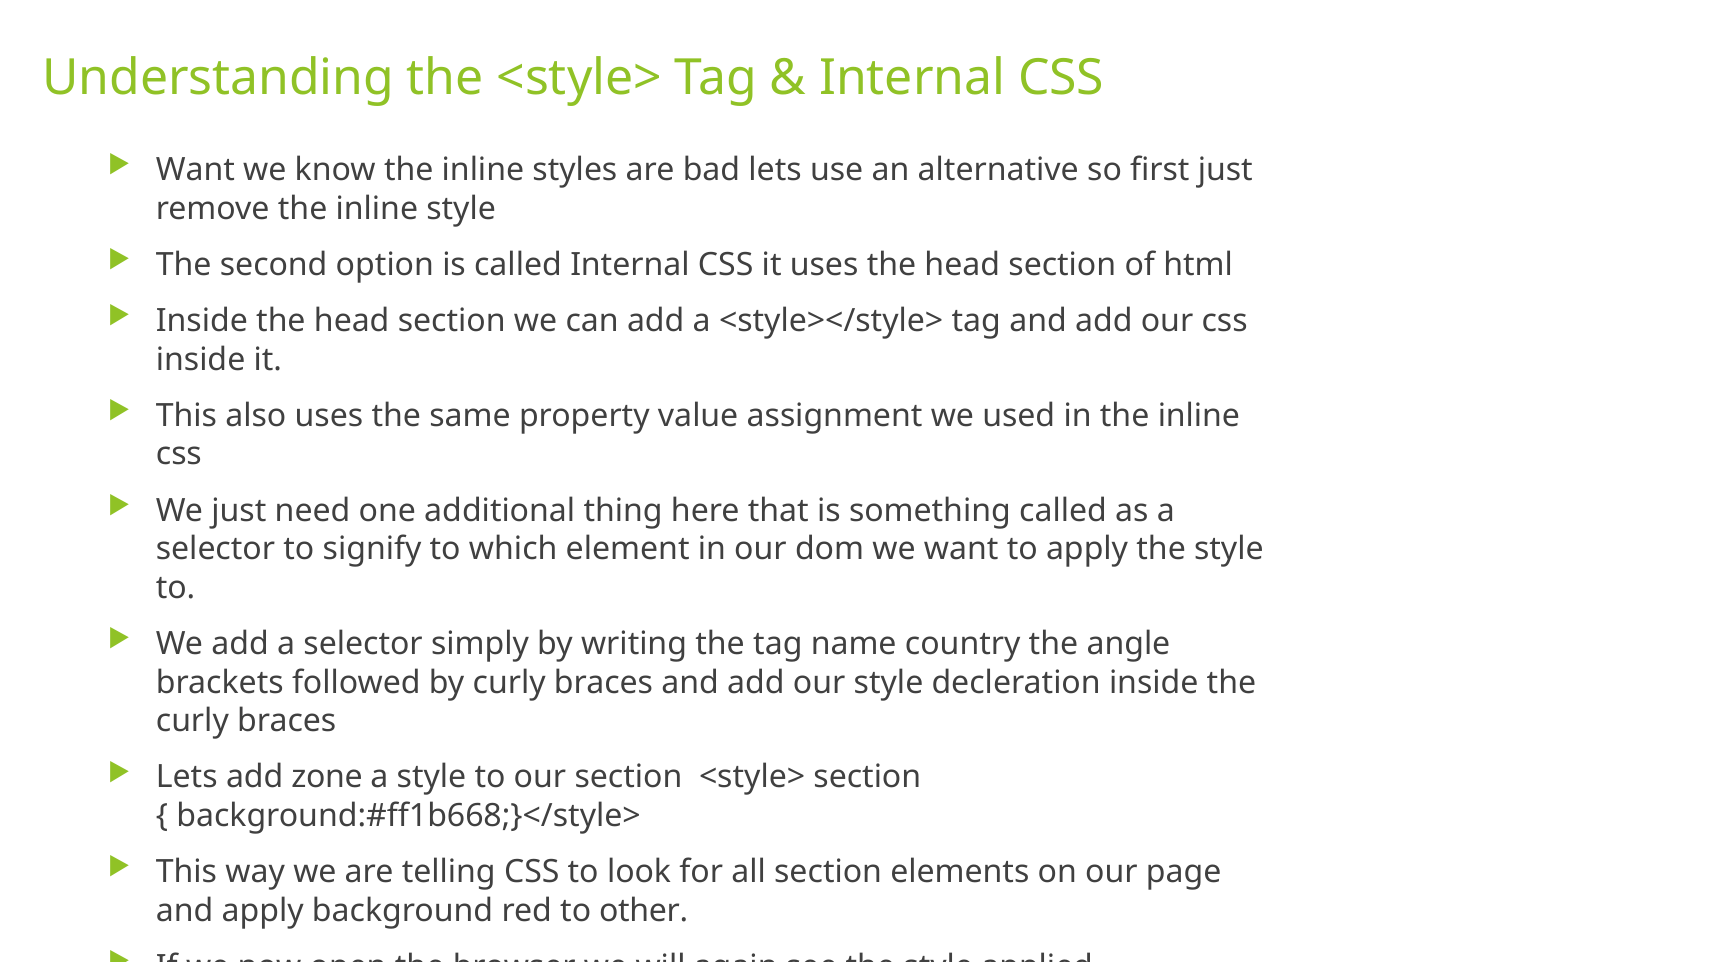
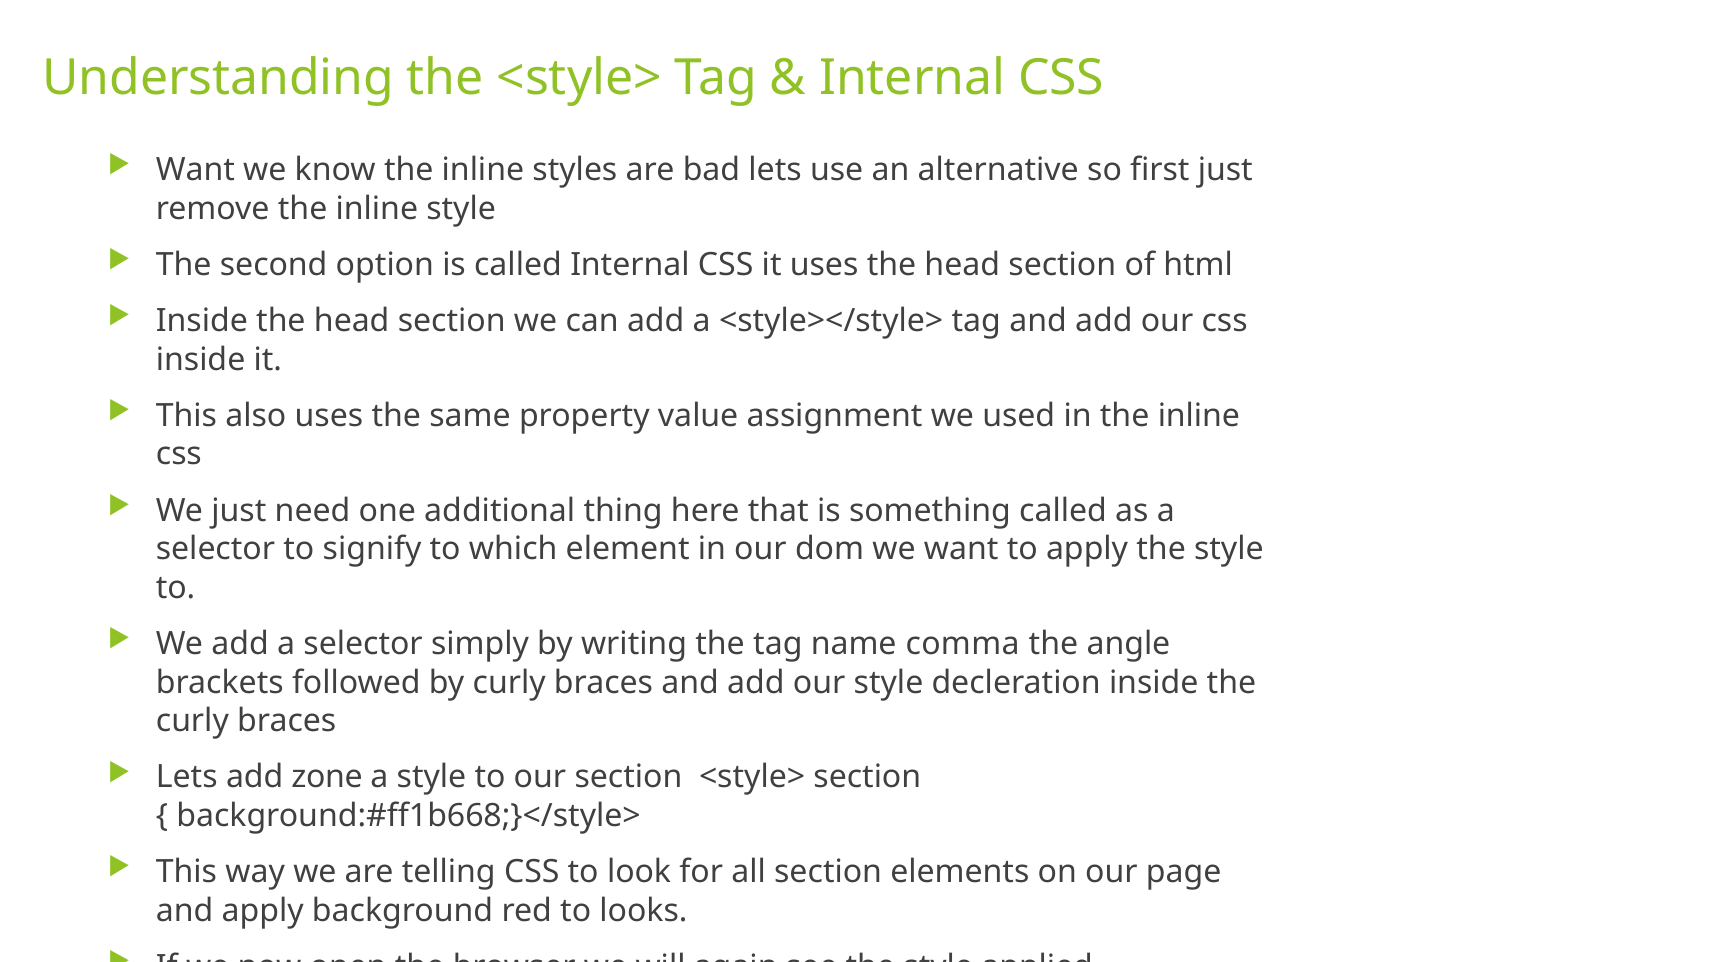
country: country -> comma (963, 644)
other: other -> looks (643, 910)
